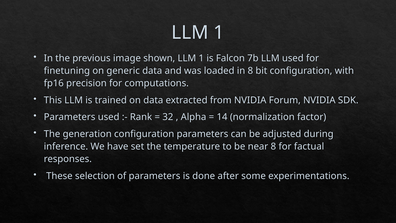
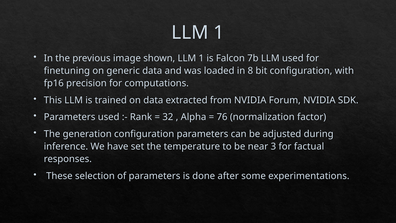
14: 14 -> 76 (222, 117)
near 8: 8 -> 3 (273, 146)
